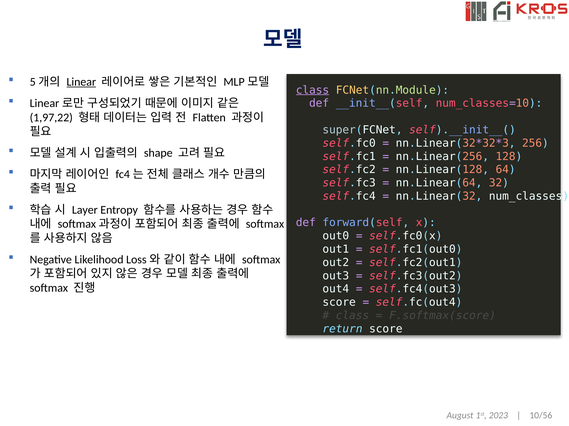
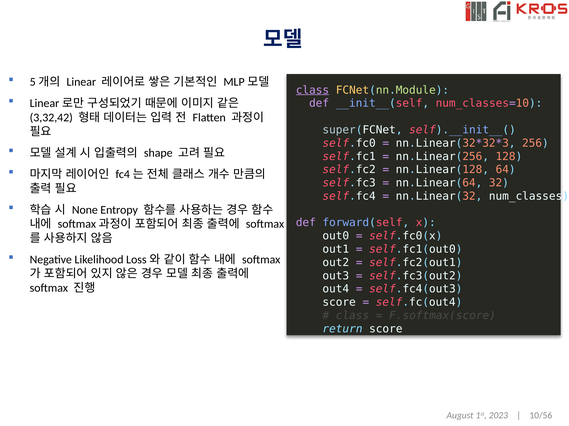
Linear underline: present -> none (81, 82)
1,97,22: 1,97,22 -> 3,32,42 (51, 118)
Layer: Layer -> None (85, 210)
